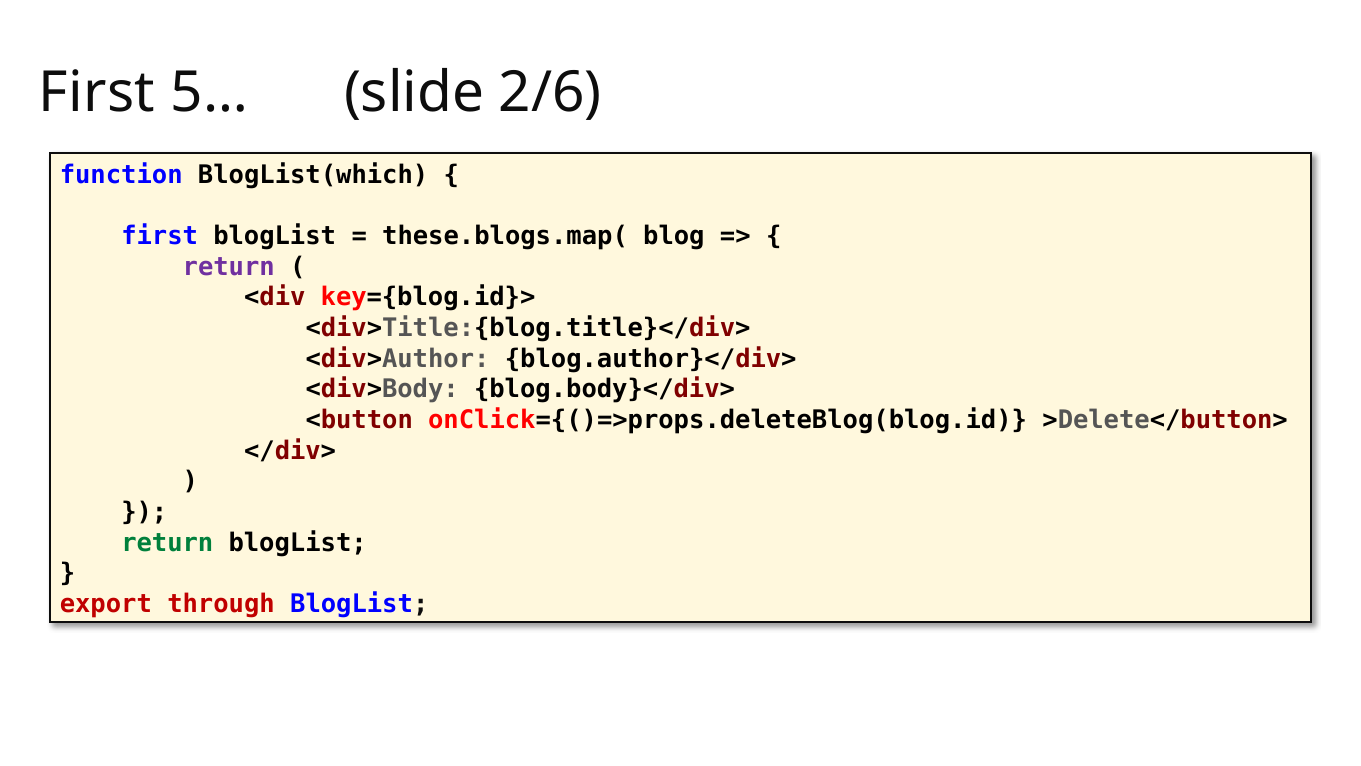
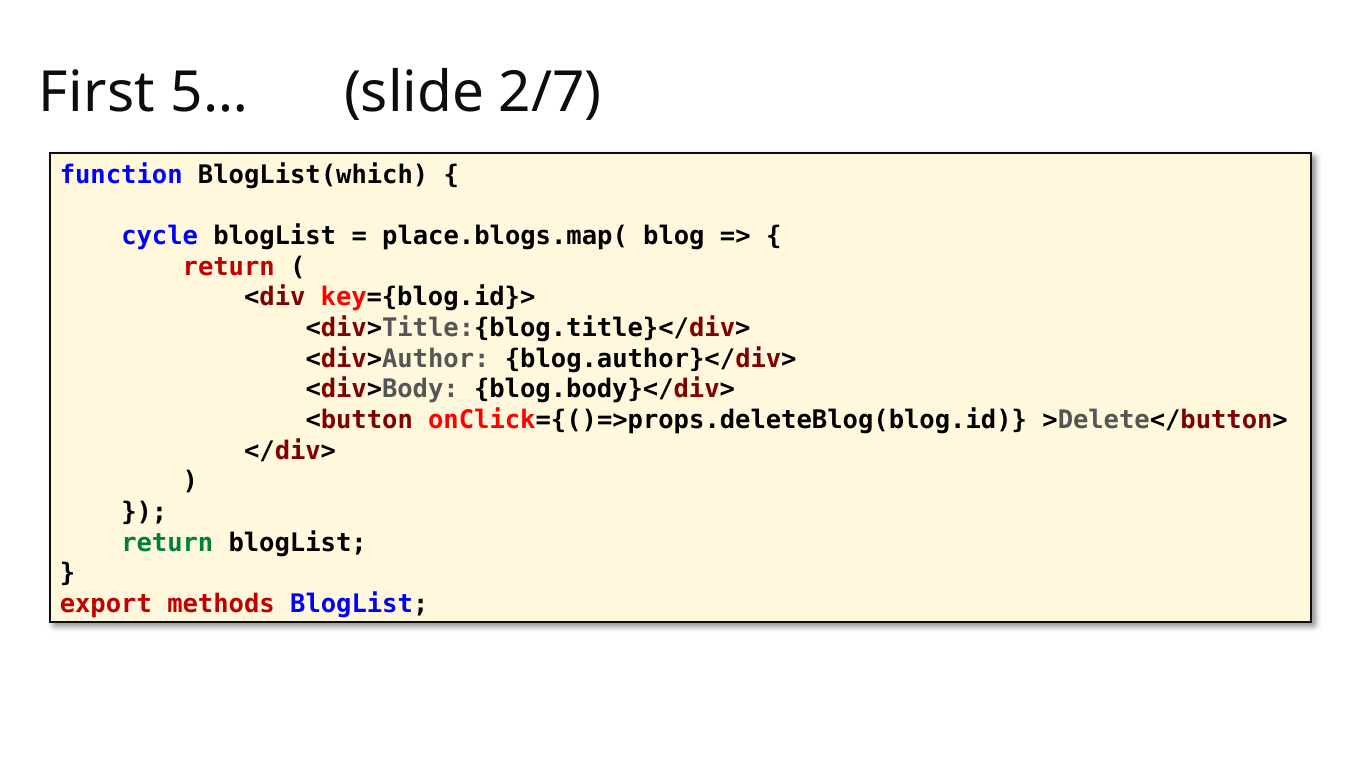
2/6: 2/6 -> 2/7 (550, 93)
first: first -> cycle (160, 236)
these.blogs.map(: these.blogs.map( -> place.blogs.map( (505, 236)
return colour: purple -> red (229, 267)
through: through -> methods (221, 604)
